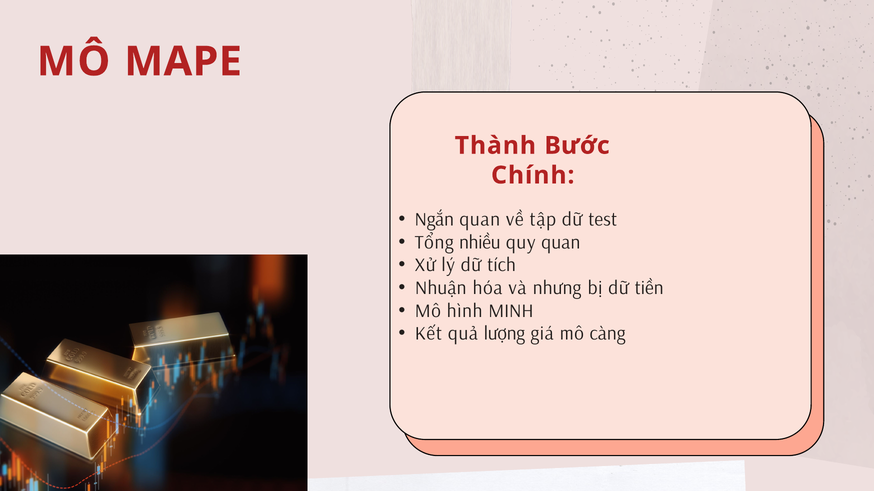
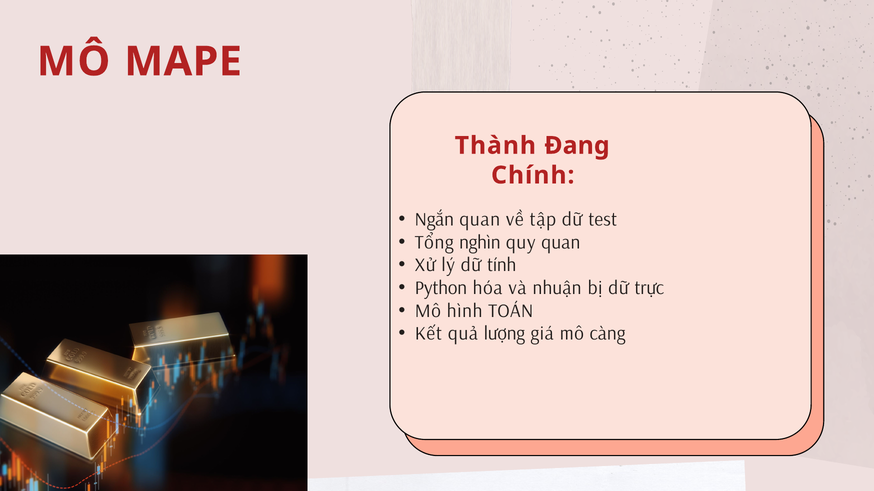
Bước: Bước -> Đang (577, 146)
nhiều: nhiều -> nghìn (480, 243)
tích: tích -> tính (502, 266)
Nhuận: Nhuận -> Python (441, 288)
nhưng: nhưng -> nhuận (557, 288)
tiền: tiền -> trực (649, 288)
MINH: MINH -> TOÁN (511, 311)
